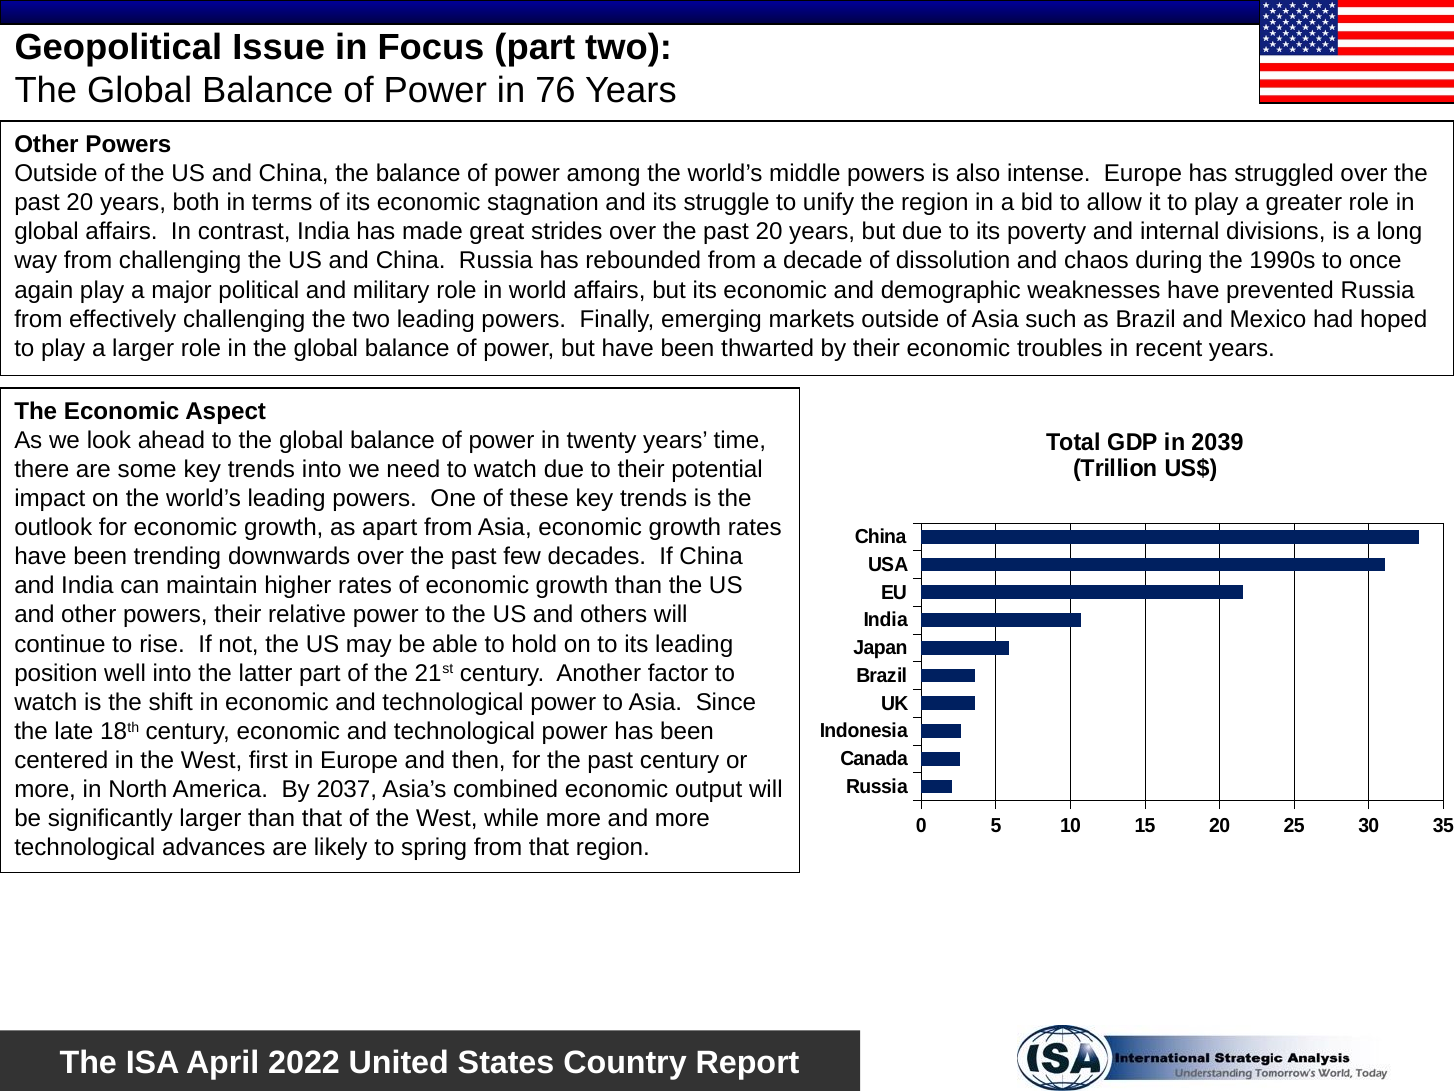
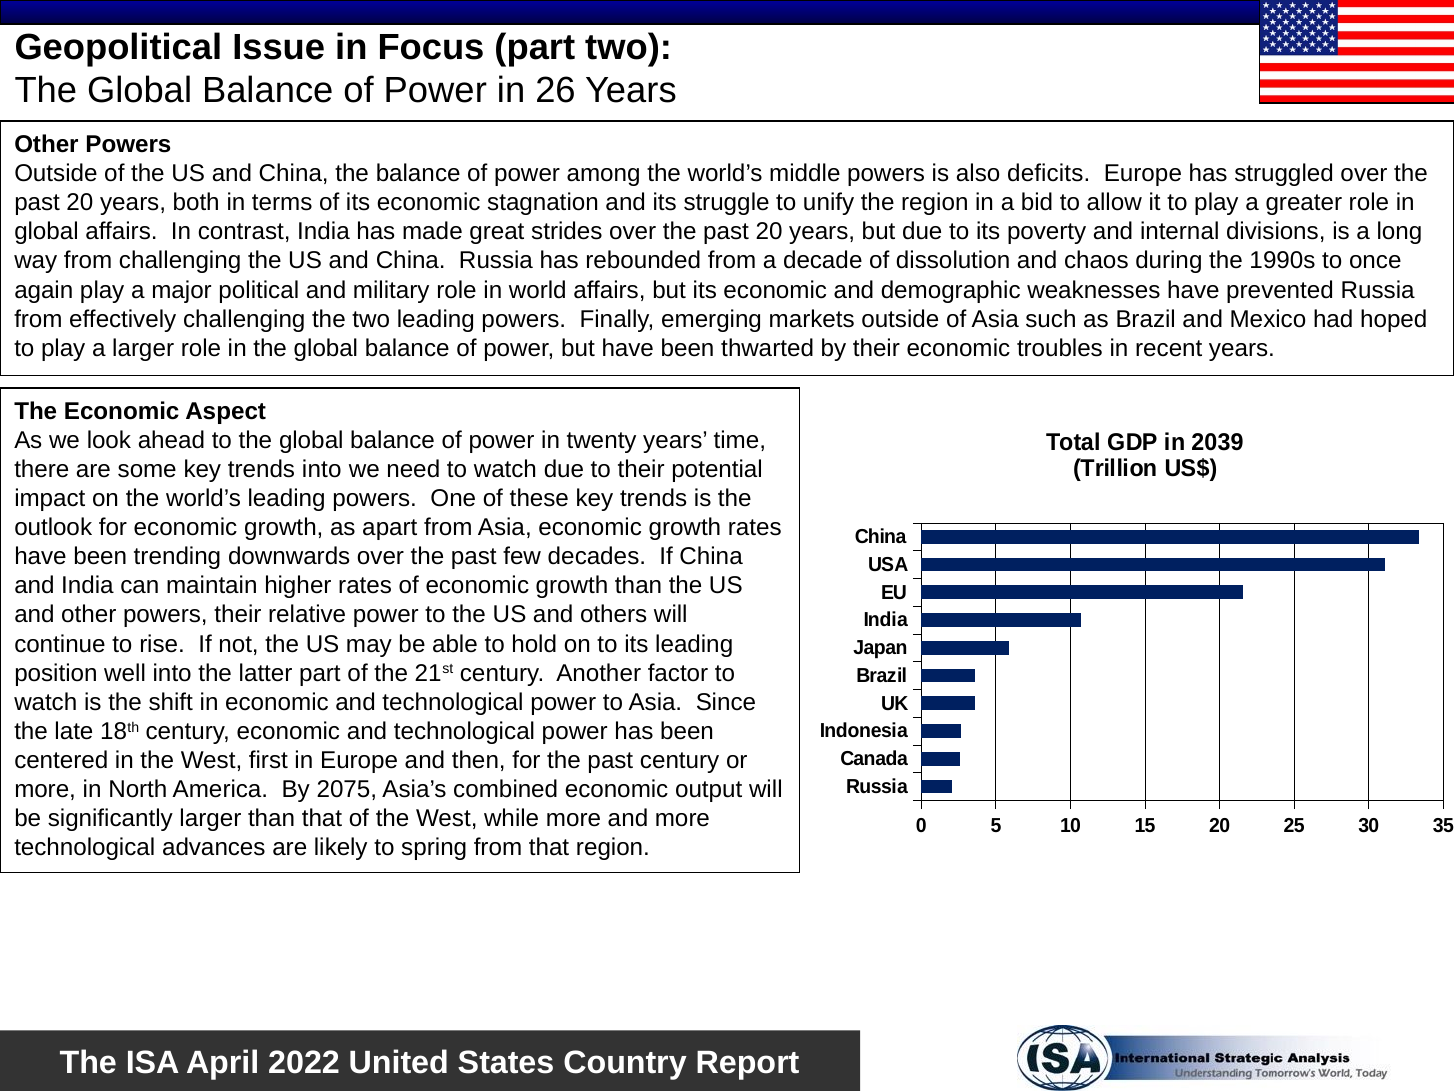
76: 76 -> 26 (555, 91)
intense: intense -> deficits (1049, 174)
2037: 2037 -> 2075 (347, 789)
